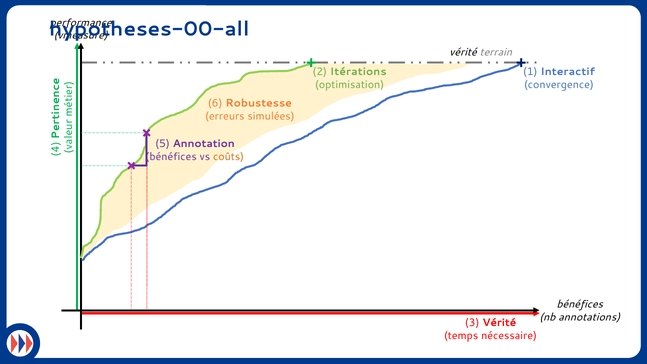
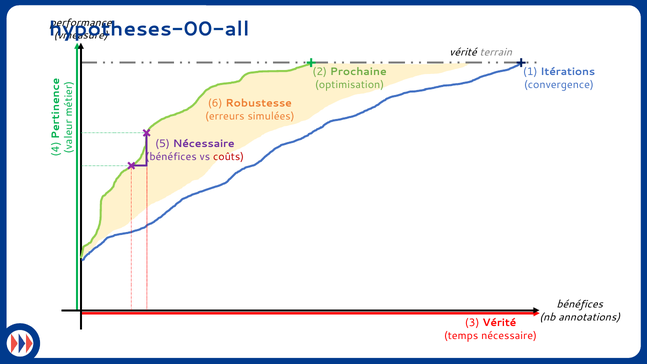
Itérations: Itérations -> Prochaine (358, 72)
Interactif: Interactif -> Itérations (568, 72)
5 Annotation: Annotation -> Nécessaire (204, 144)
coûts colour: orange -> red (229, 157)
